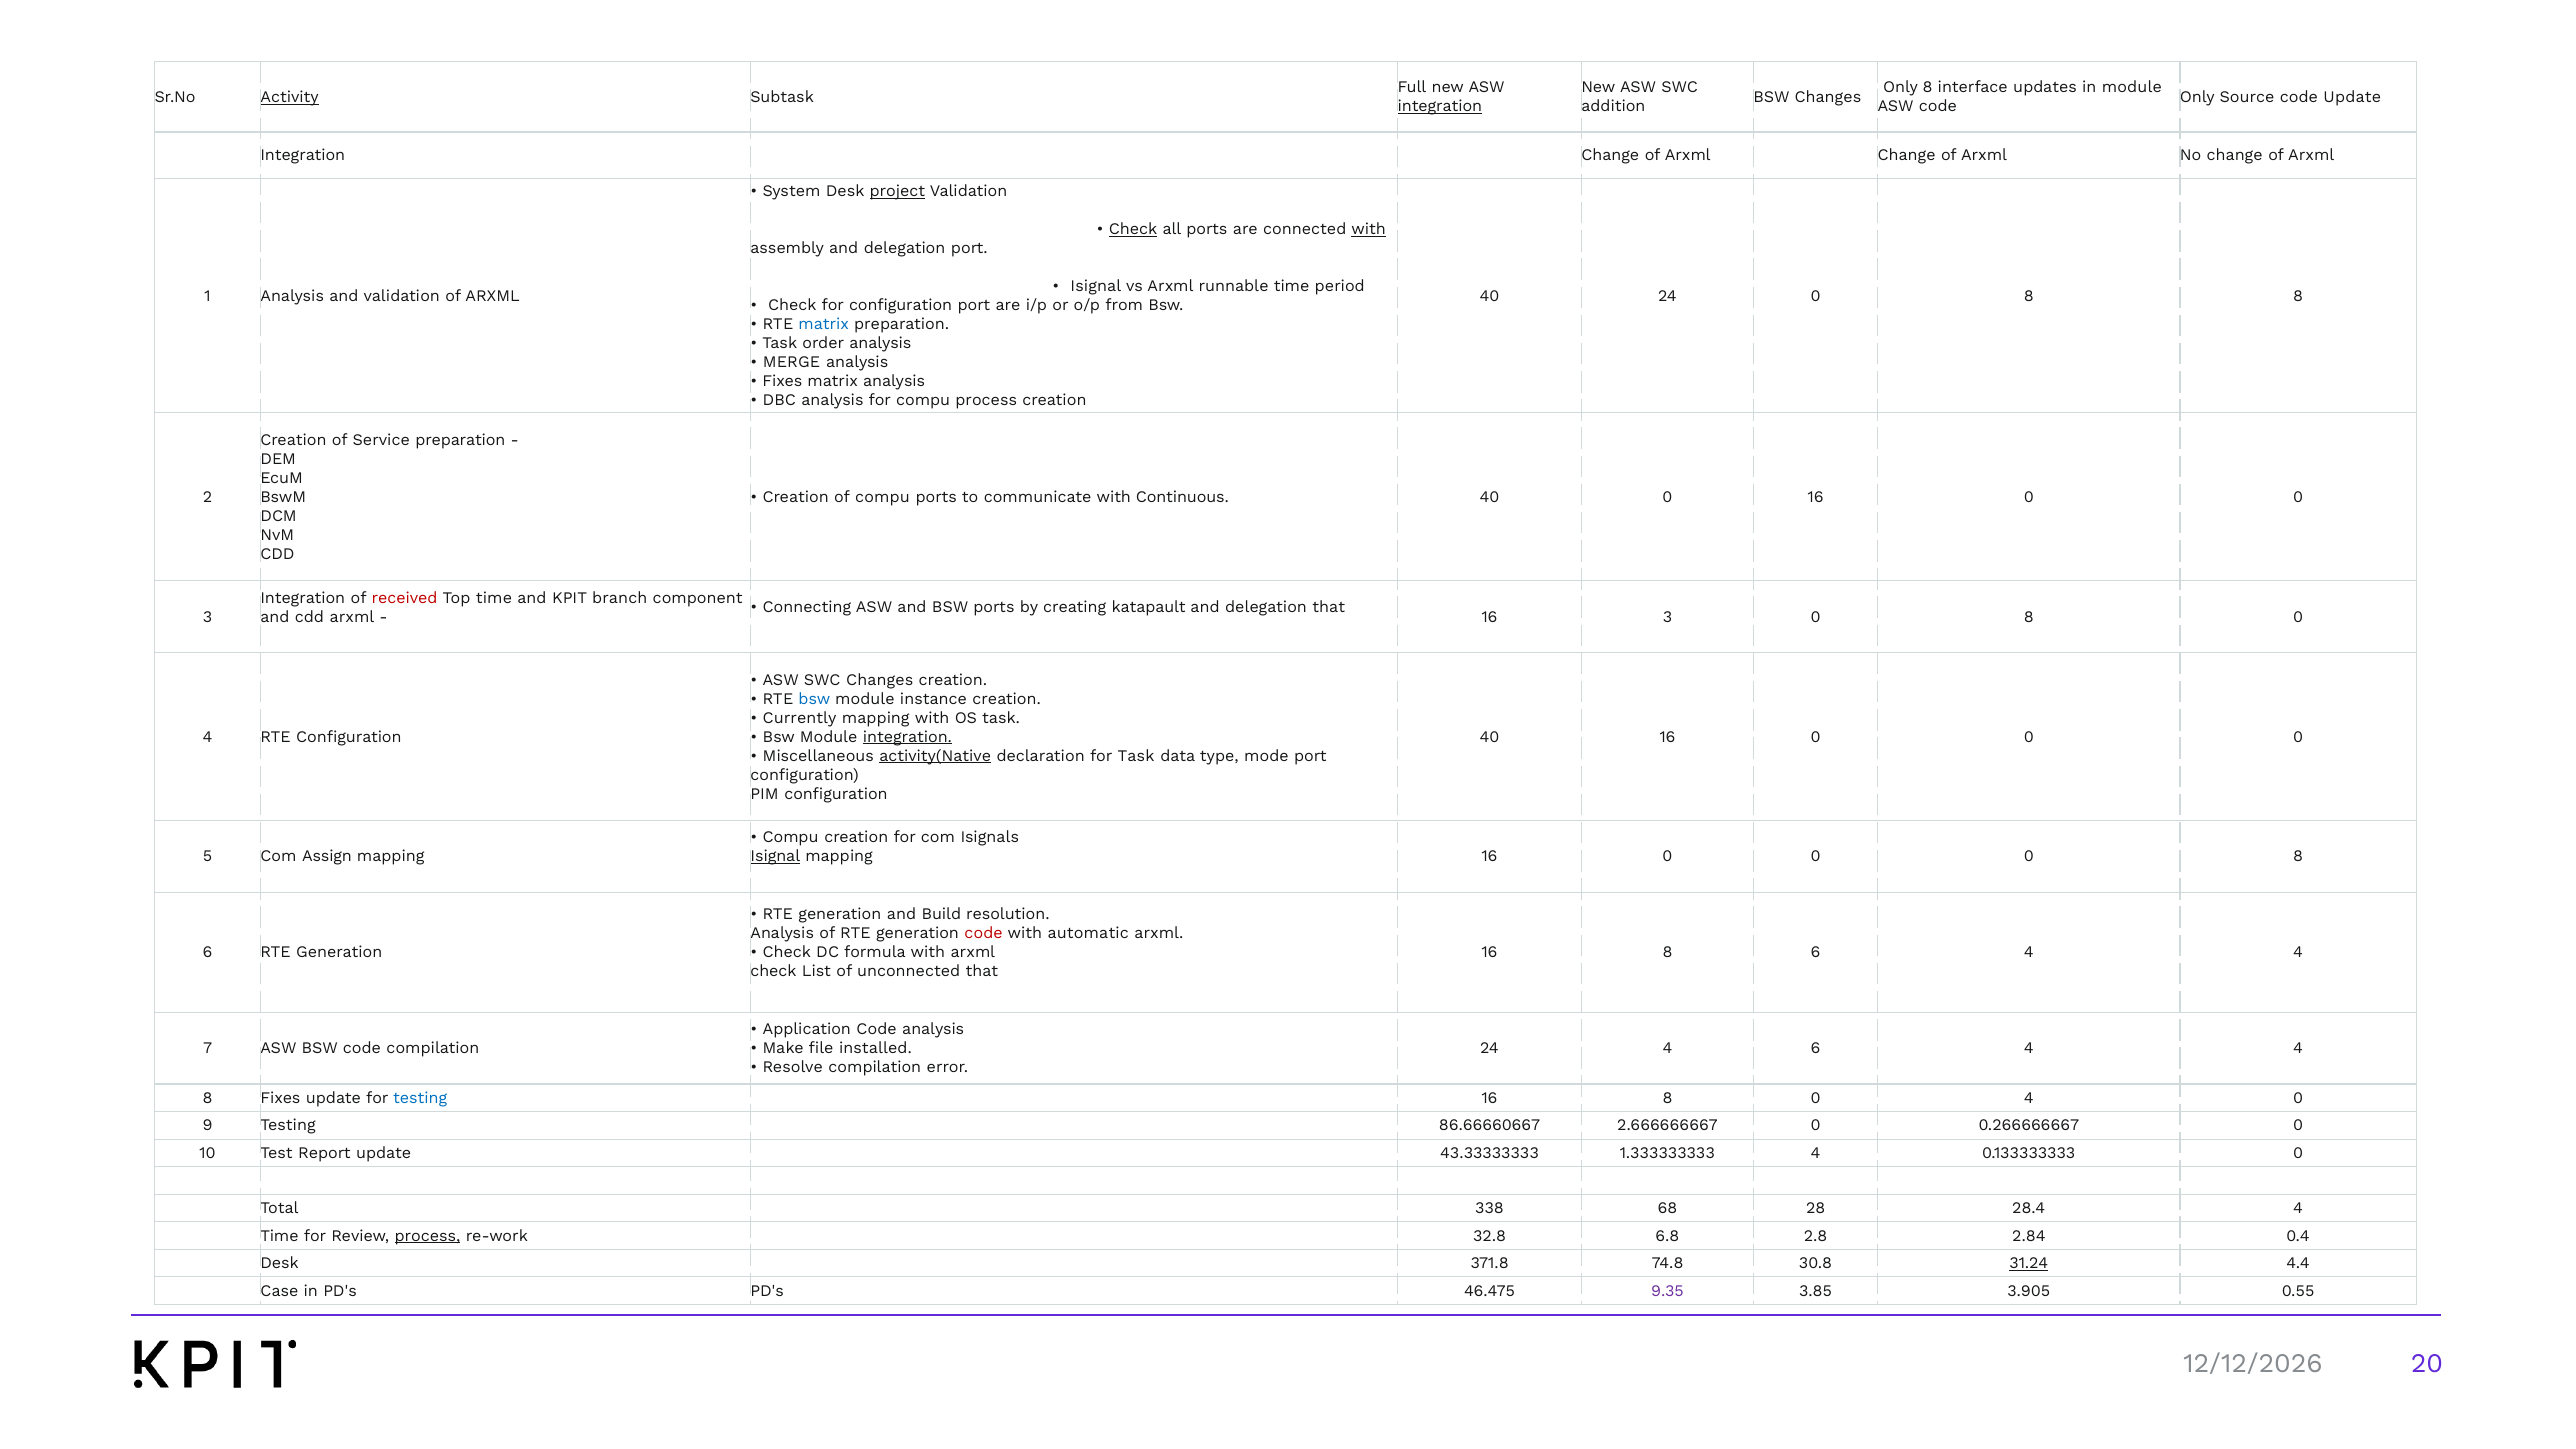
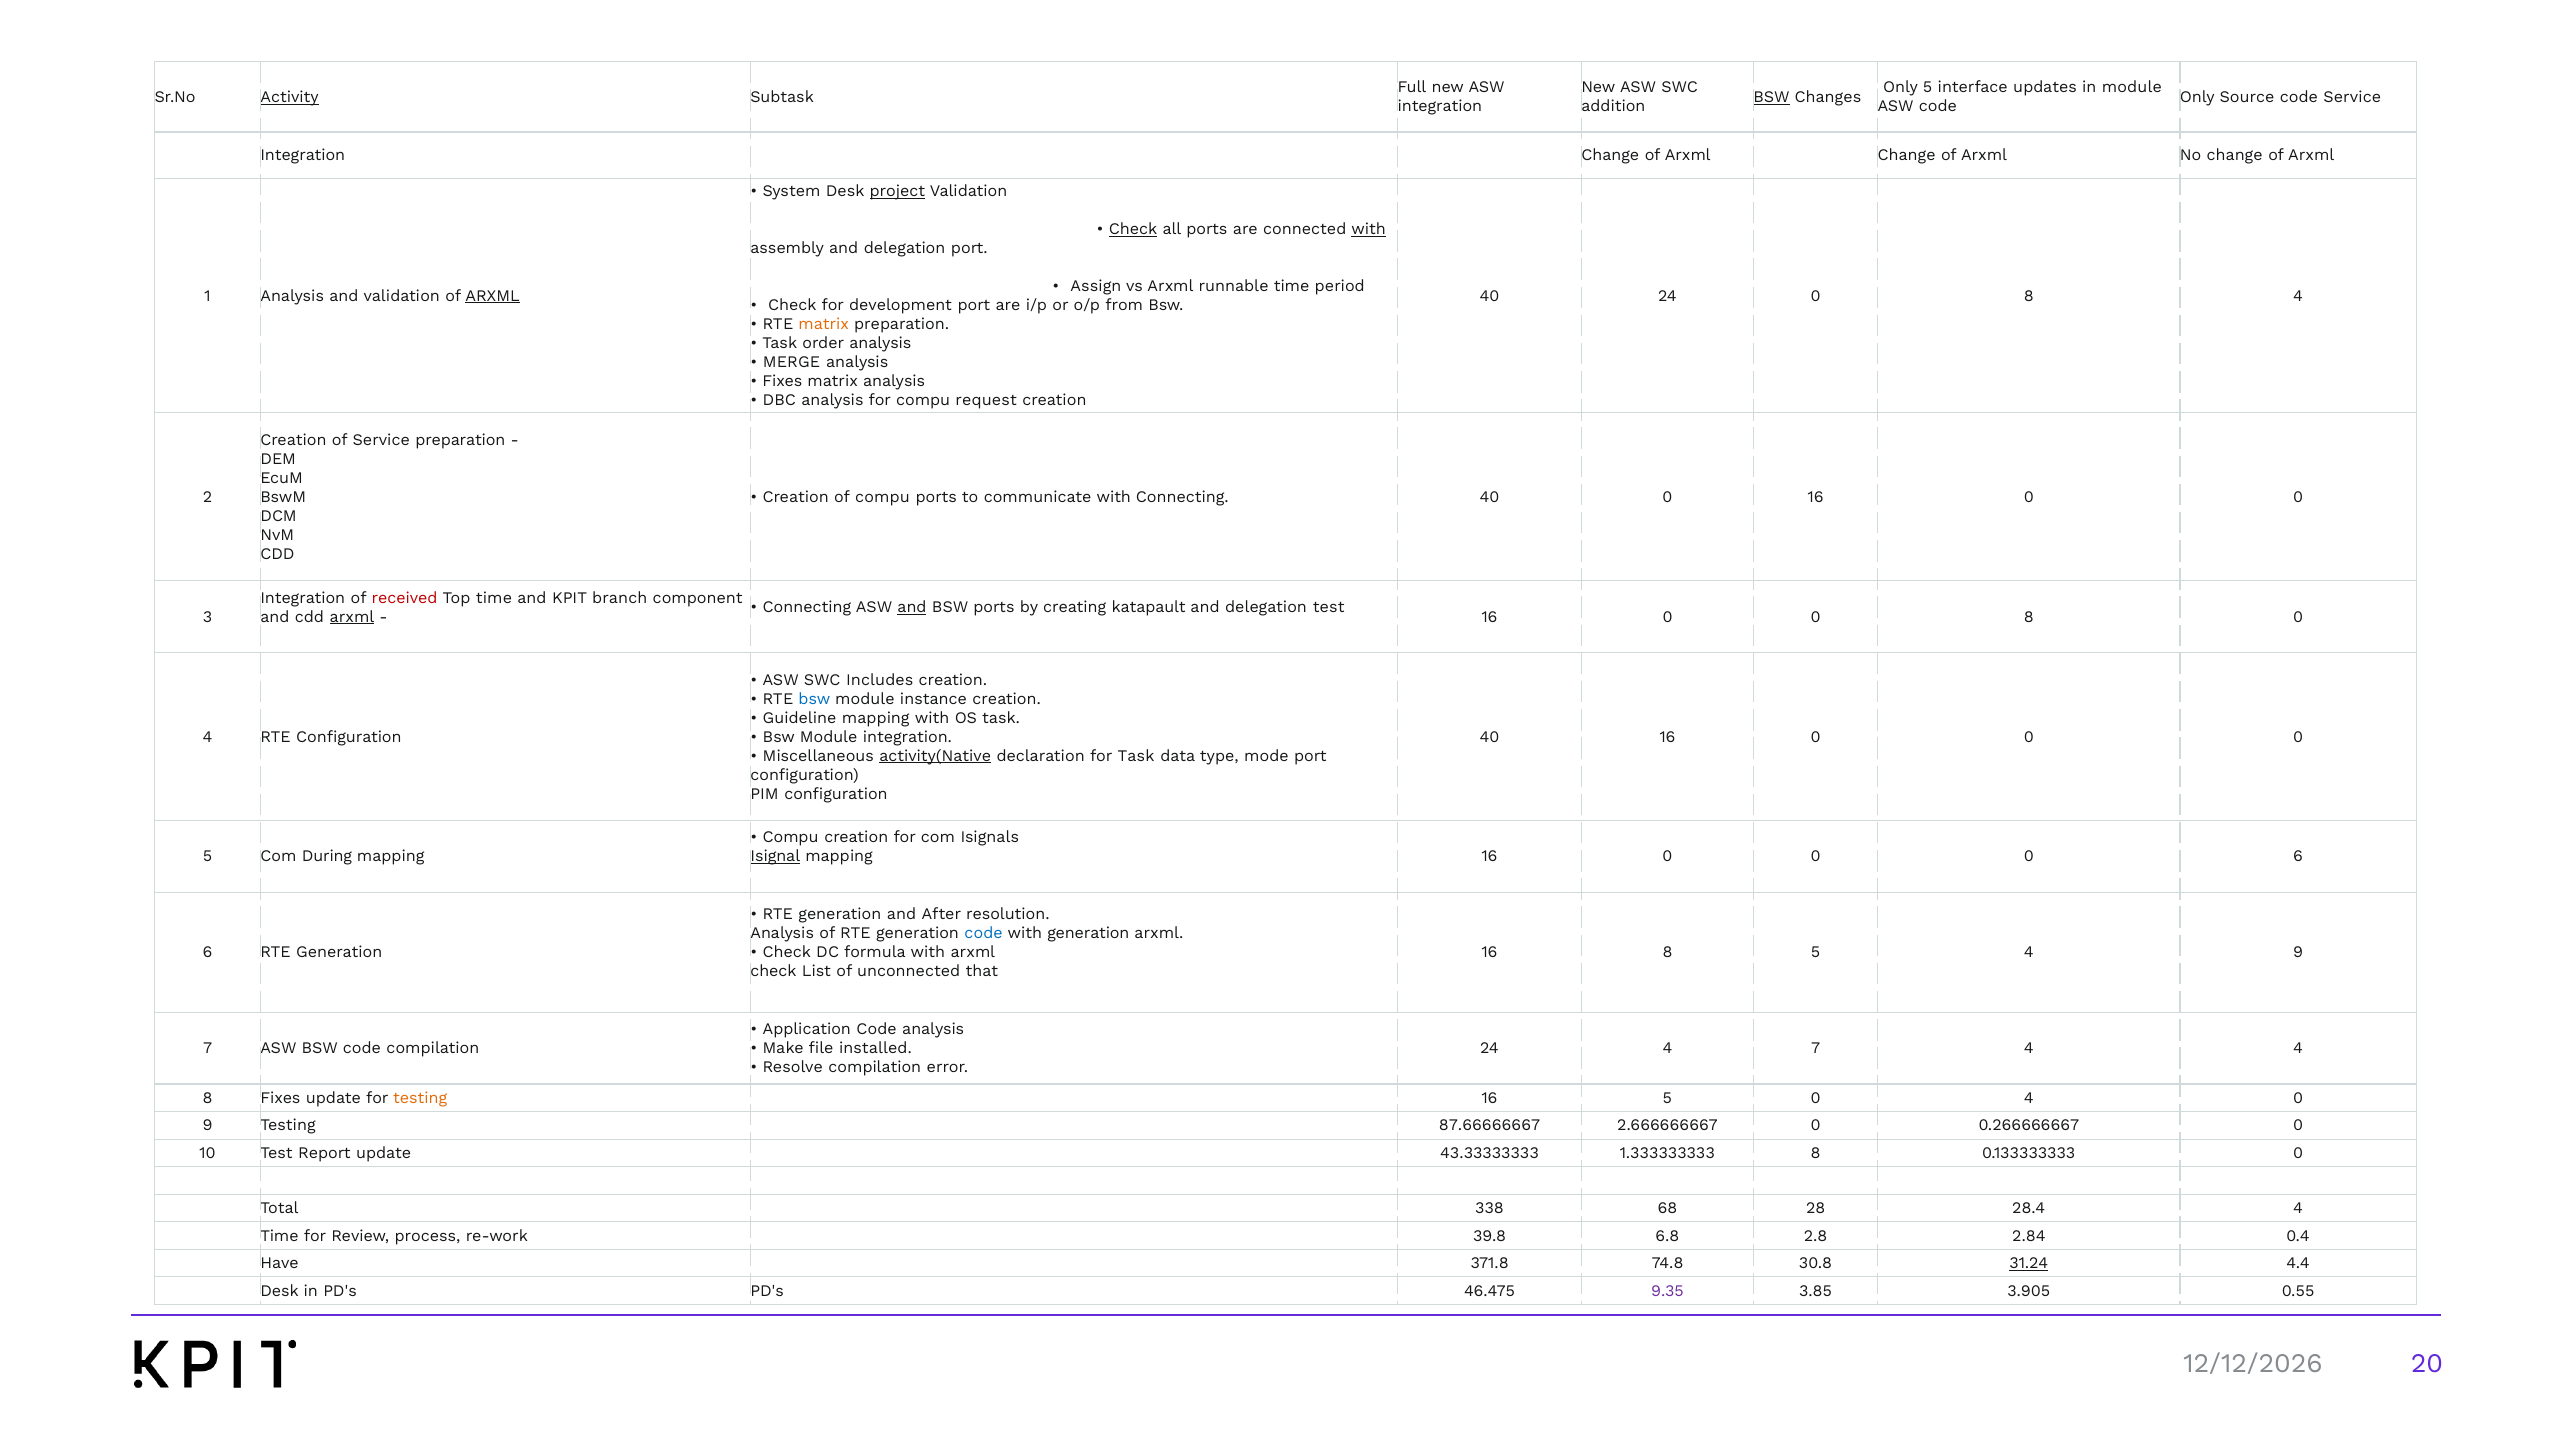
Only 8: 8 -> 5 (1927, 88)
BSW underline: none -> present (1772, 97)
code Update: Update -> Service (2352, 97)
integration underline: present -> none (1440, 107)
Isignal: Isignal -> Assign (1096, 287)
ARXML underline: none -> present (493, 296)
8 8: 8 -> 4 (2298, 296)
for configuration: configuration -> development (901, 306)
matrix colour: blue -> orange (824, 325)
compu process: process -> request (986, 401)
with Continuous: Continuous -> Connecting (1182, 497)
and underline: none -> present (912, 607)
delegation that: that -> test (1329, 607)
arxml underline: none -> present (352, 617)
3: 3 -> 0 (1668, 617)
SWC Changes: Changes -> Includes (880, 680)
Currently: Currently -> Guideline (800, 718)
integration underline: present -> none (907, 737)
Assign: Assign -> During (327, 857)
0 0 8: 8 -> 6 (2298, 857)
Build: Build -> After (941, 915)
code colour: red -> blue (984, 934)
with automatic: automatic -> generation (1088, 934)
16 8 6: 6 -> 5 (1816, 953)
4: 4 -> 9 (2298, 953)
4 6: 6 -> 7 (1816, 1048)
testing colour: blue -> orange (420, 1098)
8: 8 -> 5 (1667, 1098)
86.66660667: 86.66660667 -> 87.66666667 (1490, 1126)
1.333333333 4: 4 -> 8 (1816, 1153)
process underline: present -> none (427, 1236)
32.8: 32.8 -> 39.8 (1490, 1236)
Desk: Desk -> Have (280, 1263)
Case: Case -> Desk (280, 1291)
